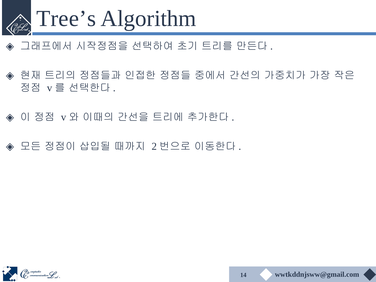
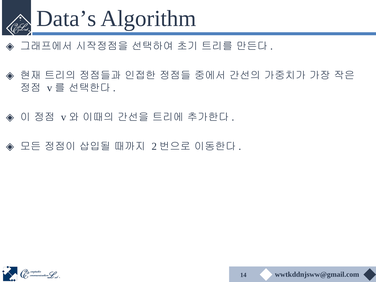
Tree’s: Tree’s -> Data’s (66, 19)
